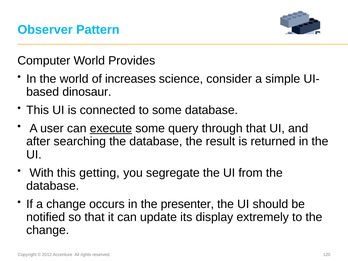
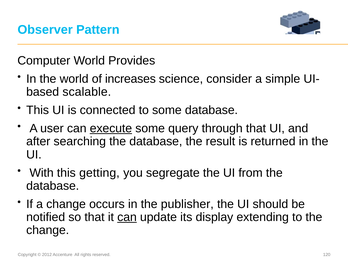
dinosaur: dinosaur -> scalable (87, 92)
presenter: presenter -> publisher (187, 204)
can underline: none -> present (127, 217)
extremely: extremely -> extending (263, 217)
